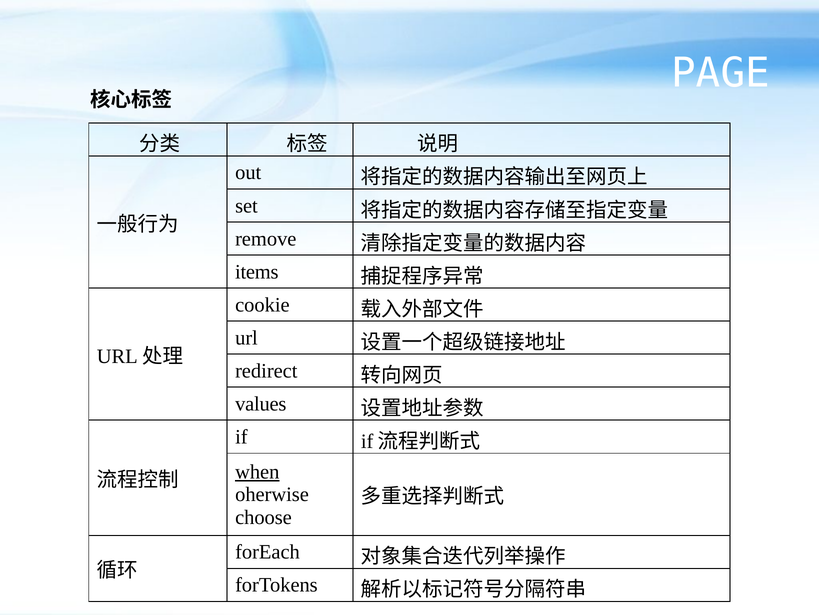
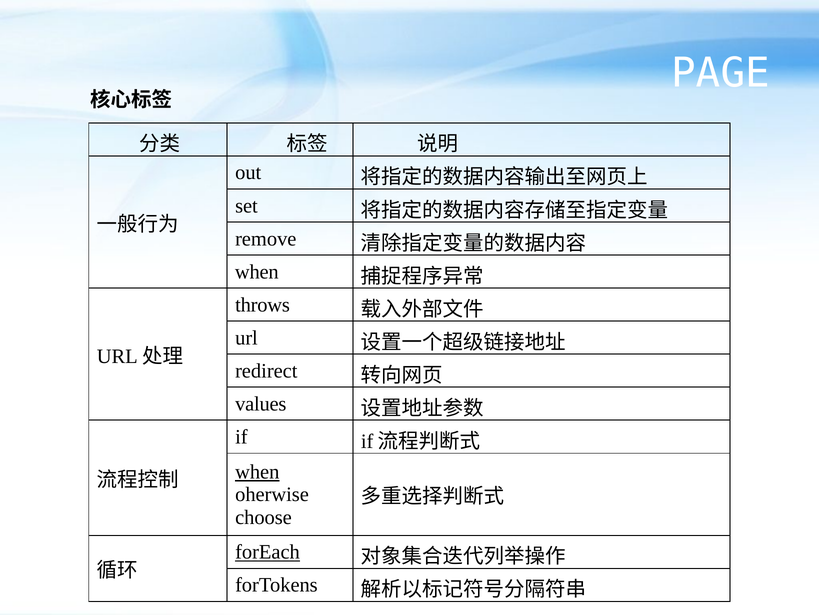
items: items -> when (257, 271)
cookie: cookie -> throws (263, 304)
forEach underline: none -> present (267, 552)
